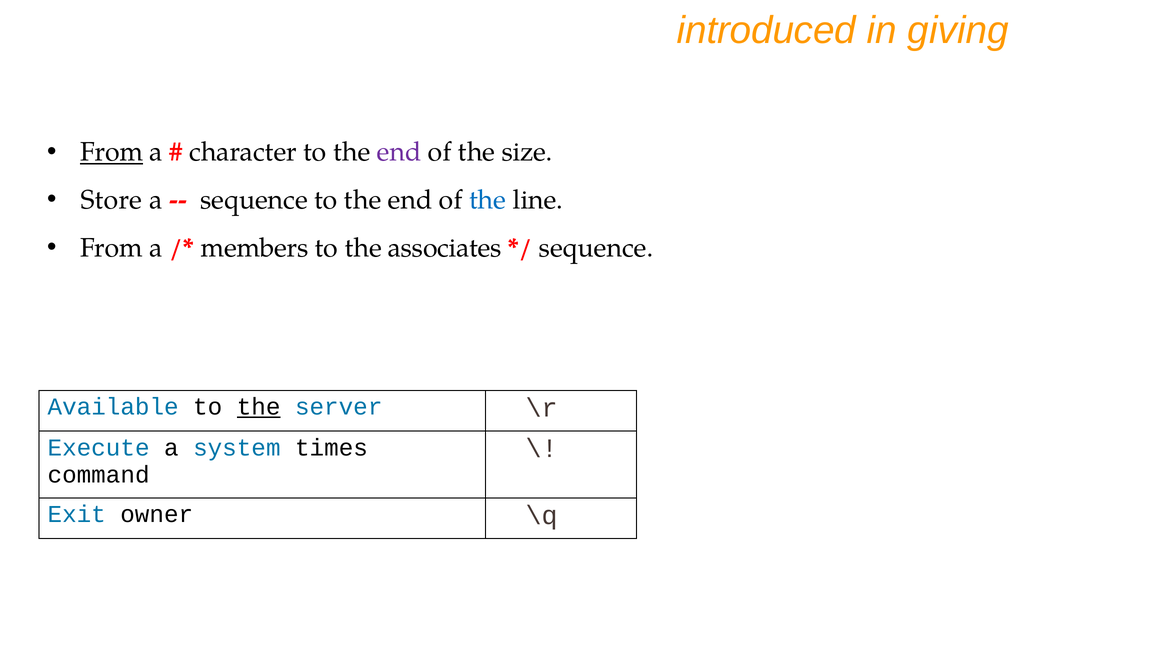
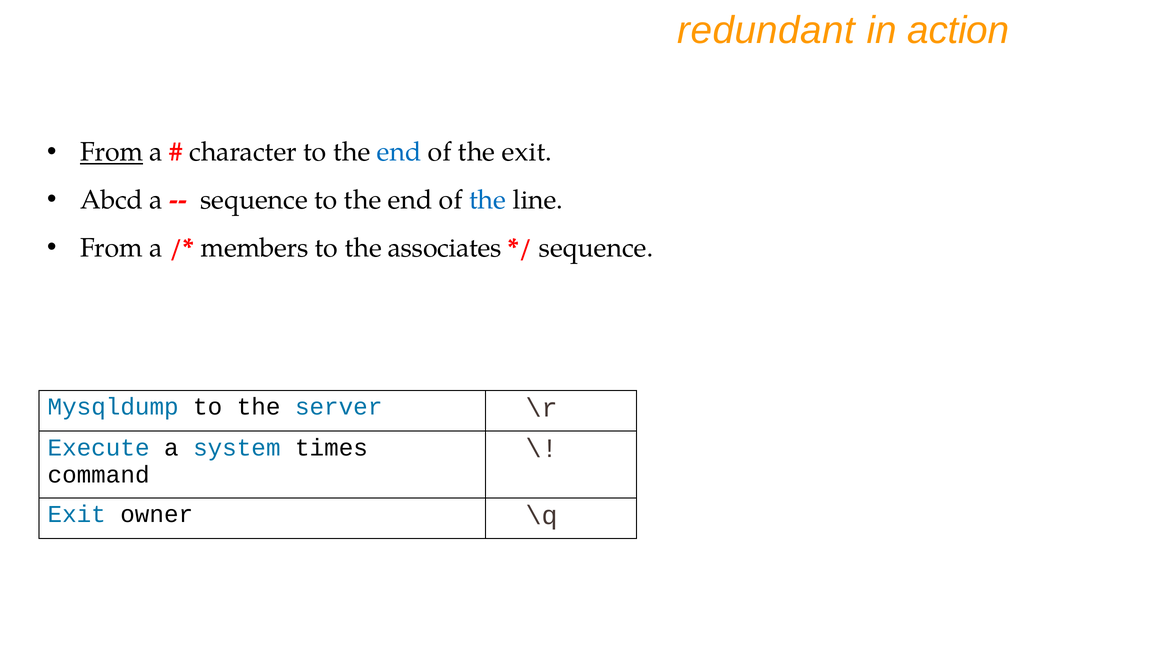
introduced: introduced -> redundant (766, 30)
giving: giving -> action (958, 30)
end colour: purple -> blue (399, 152)
the size: size -> exit (527, 152)
Store: Store -> Abcd (112, 200)
Available: Available -> Mysqldump (113, 407)
the underline: present -> none (259, 407)
